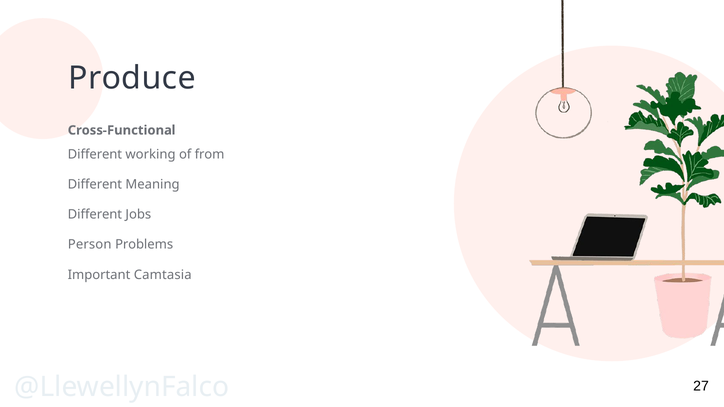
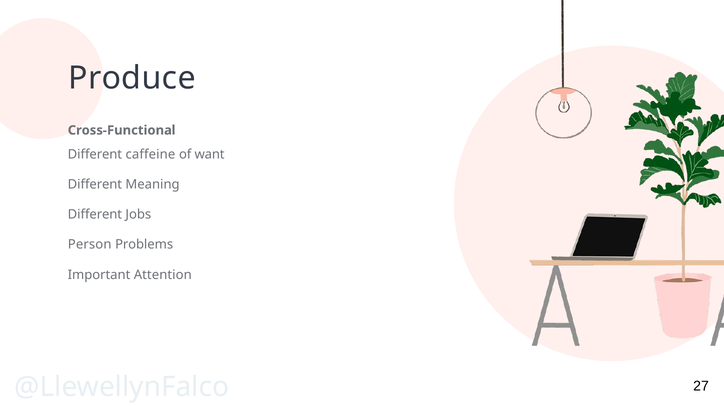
working: working -> caffeine (150, 154)
from: from -> want (210, 154)
Camtasia: Camtasia -> Attention (163, 275)
